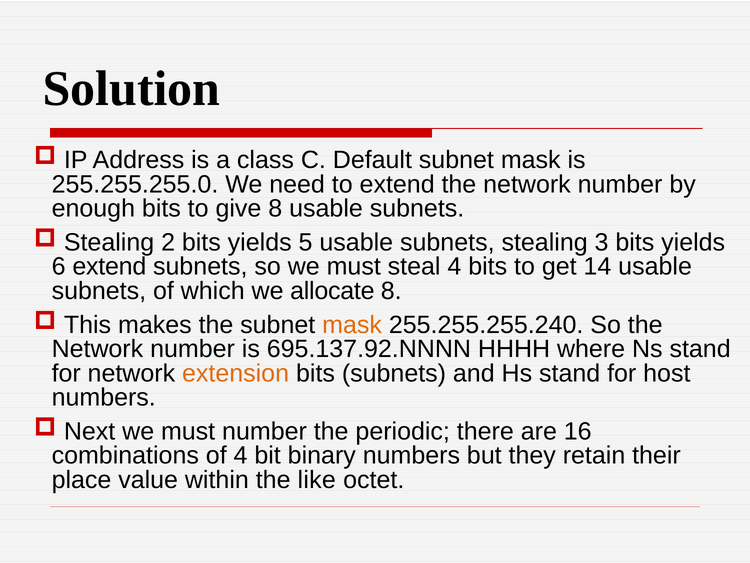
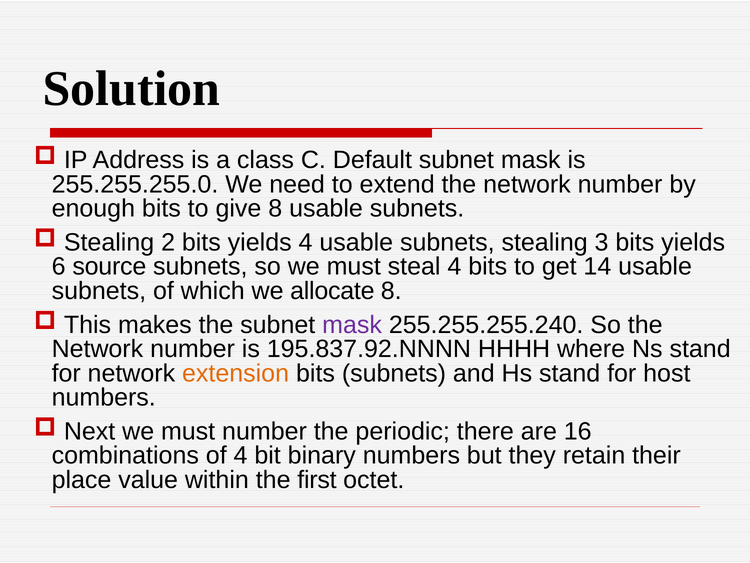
yields 5: 5 -> 4 (306, 242)
6 extend: extend -> source (109, 267)
mask colour: orange -> purple (352, 325)
695.137.92.NNNN: 695.137.92.NNNN -> 195.837.92.NNNN (369, 349)
like: like -> first (317, 479)
